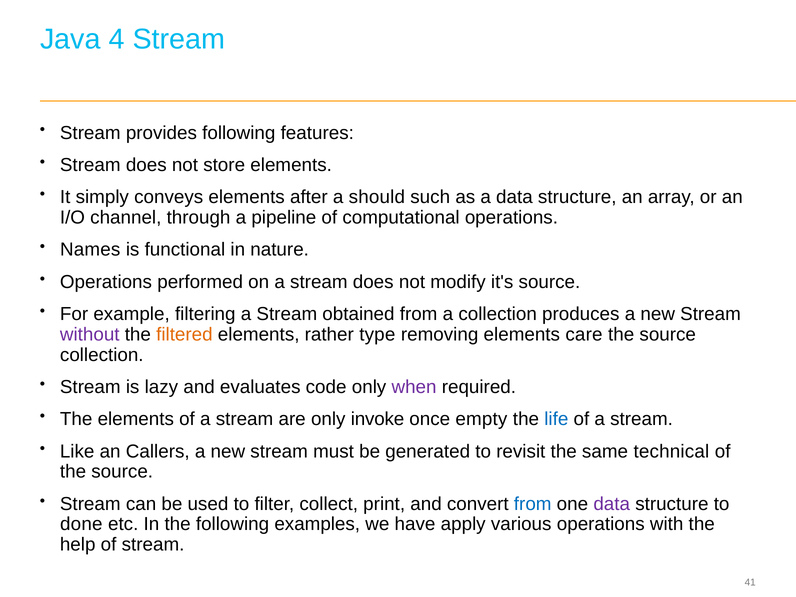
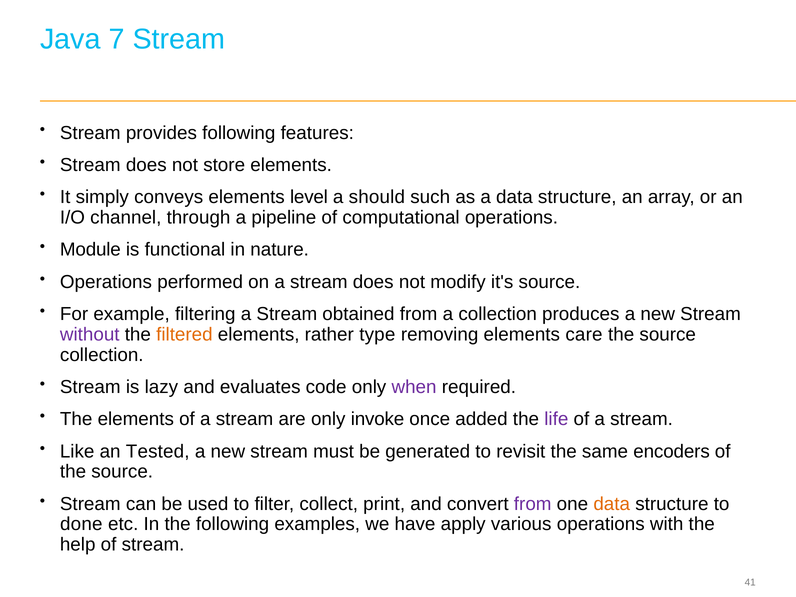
4: 4 -> 7 (117, 39)
after: after -> level (309, 197)
Names: Names -> Module (90, 250)
empty: empty -> added (482, 419)
life colour: blue -> purple (556, 419)
Callers: Callers -> Tested (158, 451)
technical: technical -> encoders (672, 451)
from colour: blue -> purple (533, 504)
data colour: purple -> orange (612, 504)
